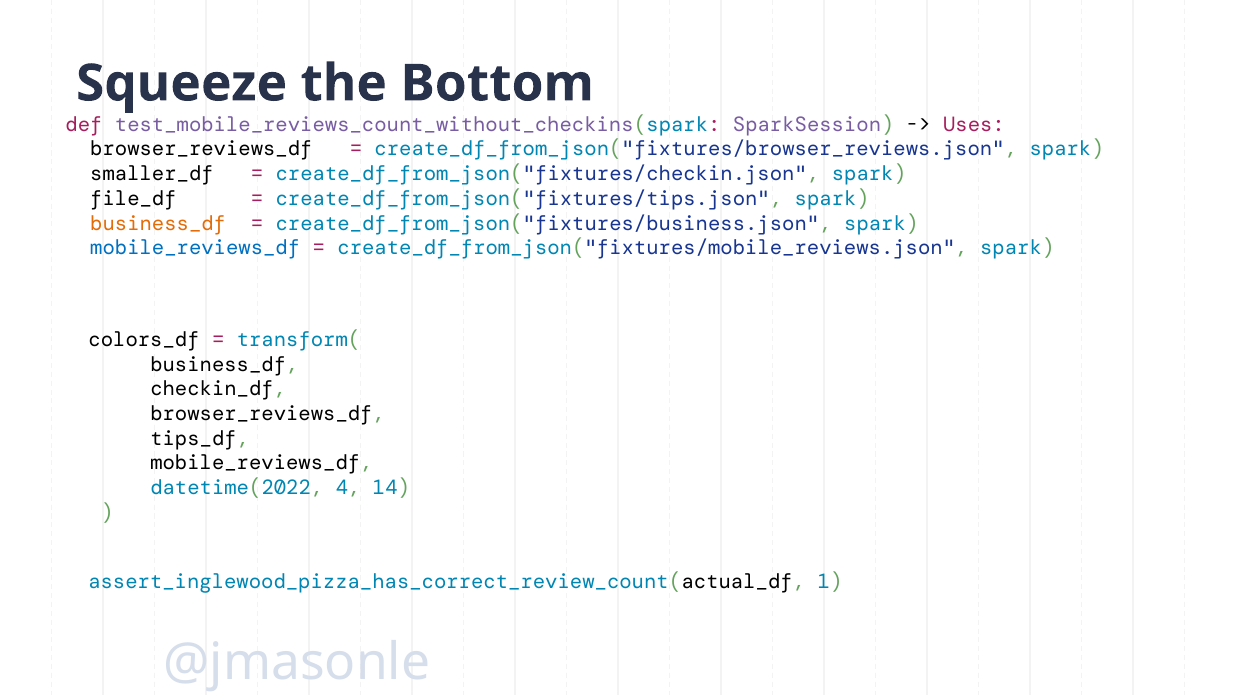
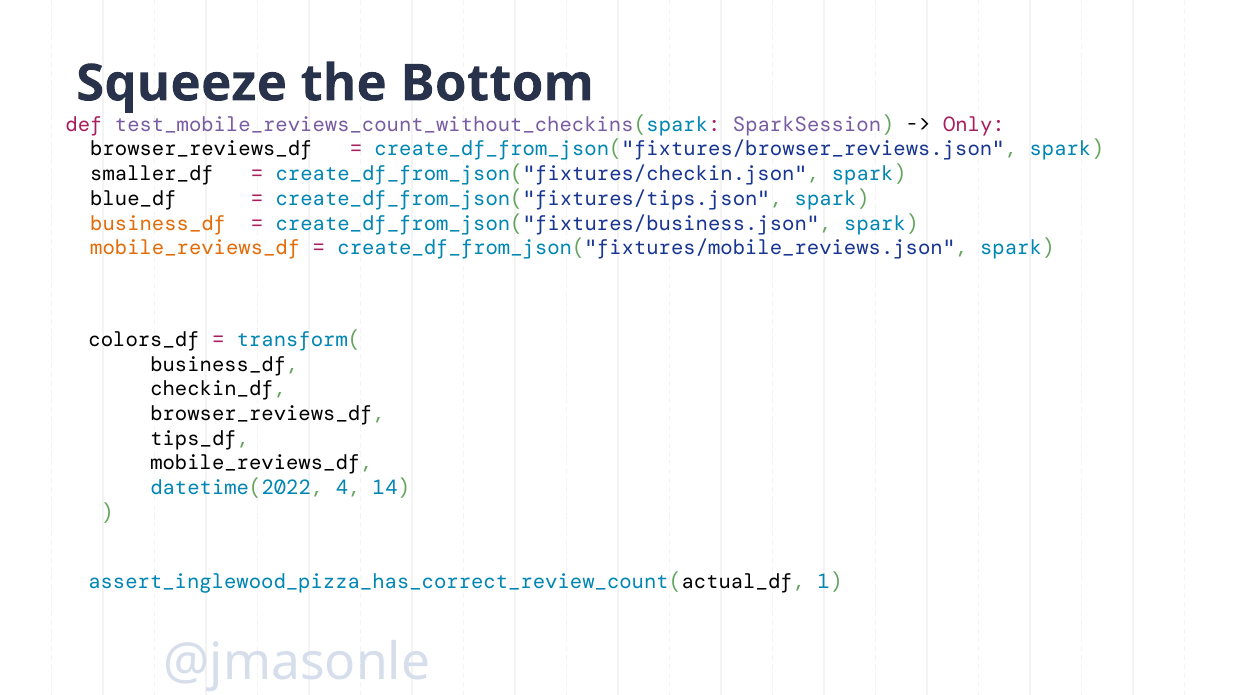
Uses: Uses -> Only (974, 125)
file_df: file_df -> blue_df (133, 199)
mobile_reviews_df colour: blue -> orange (195, 248)
